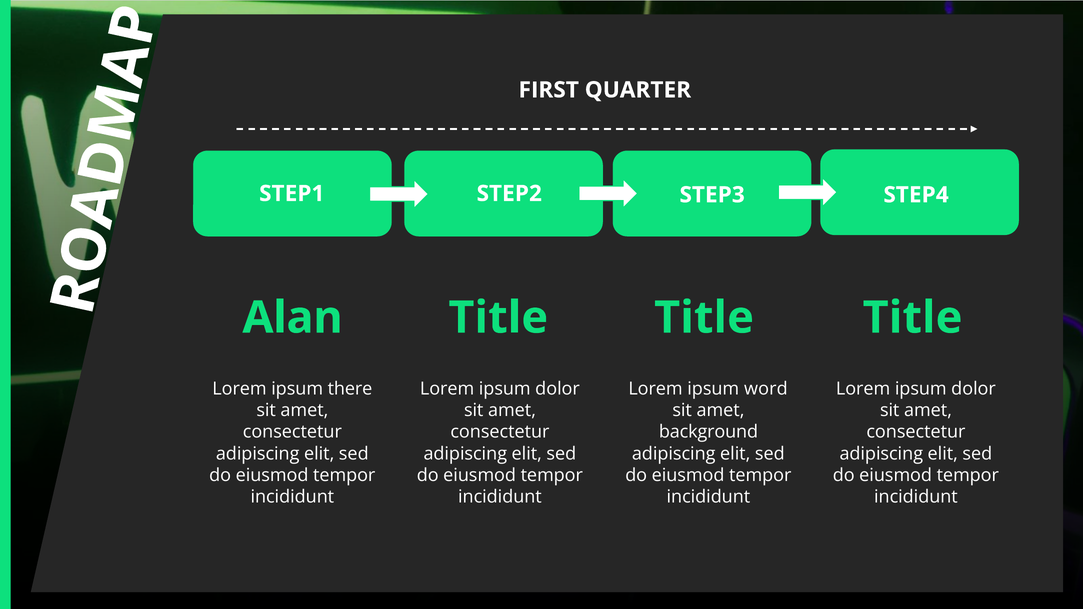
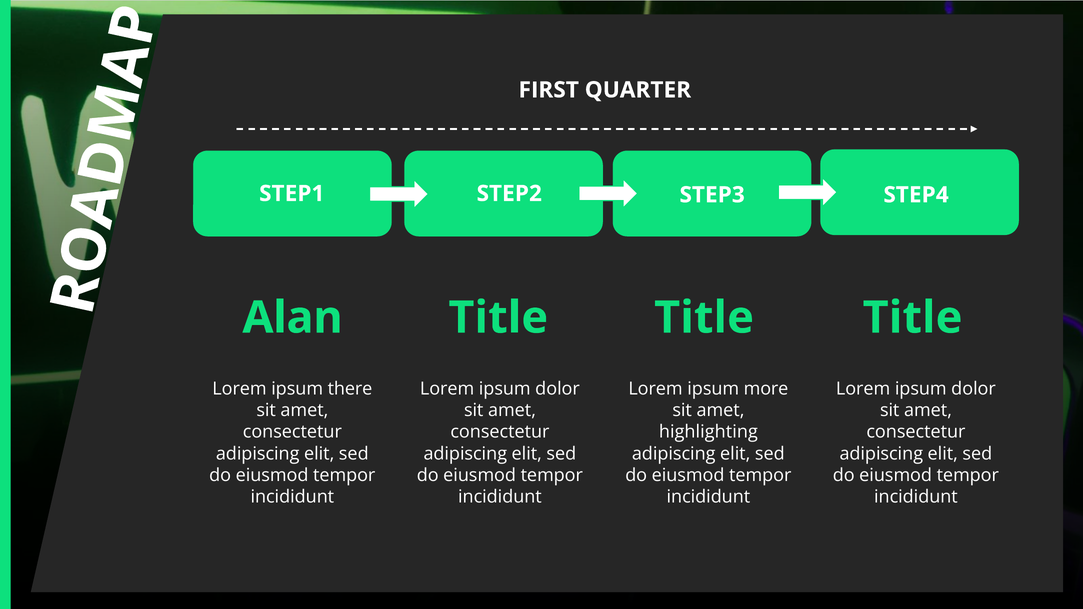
word: word -> more (766, 389)
background: background -> highlighting (708, 432)
